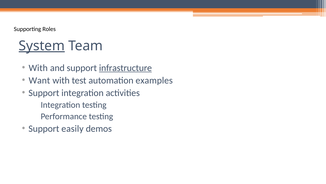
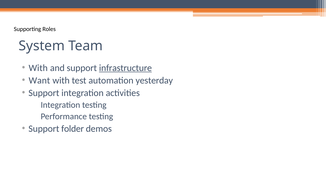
System underline: present -> none (42, 46)
examples: examples -> yesterday (154, 80)
easily: easily -> folder (73, 128)
